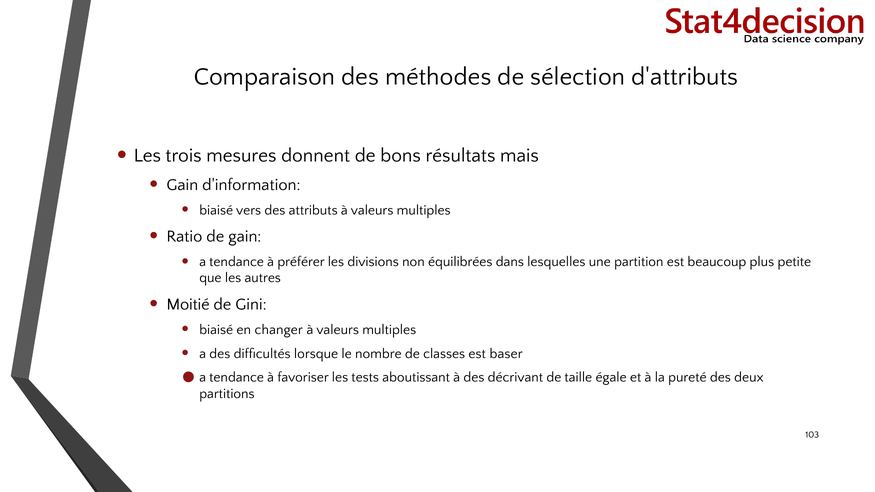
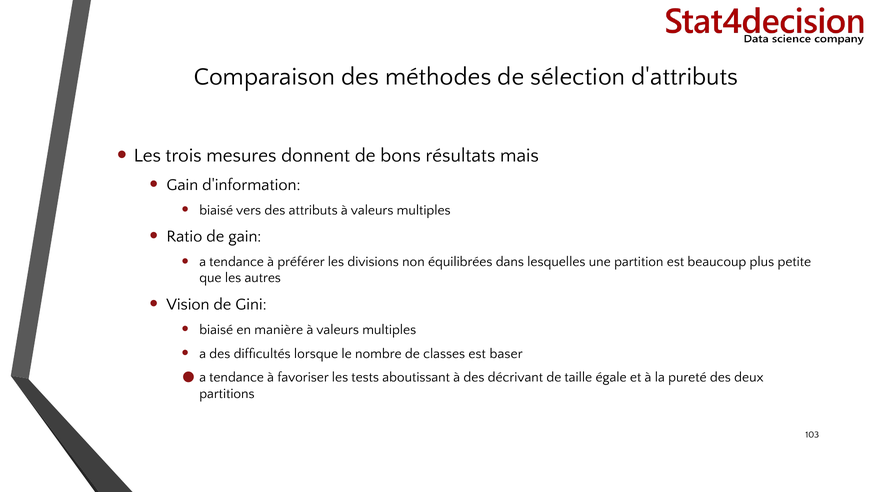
Moitié: Moitié -> Vision (188, 304)
changer: changer -> manière (279, 330)
